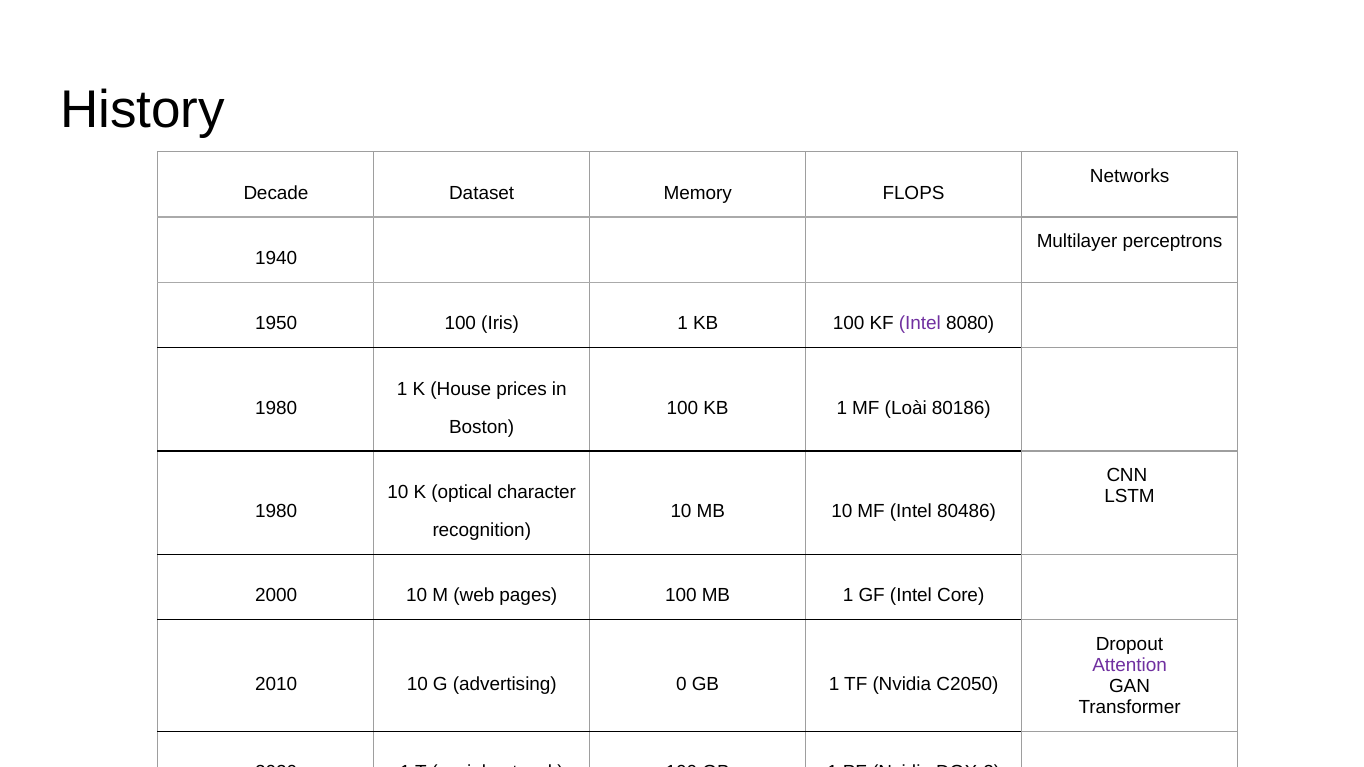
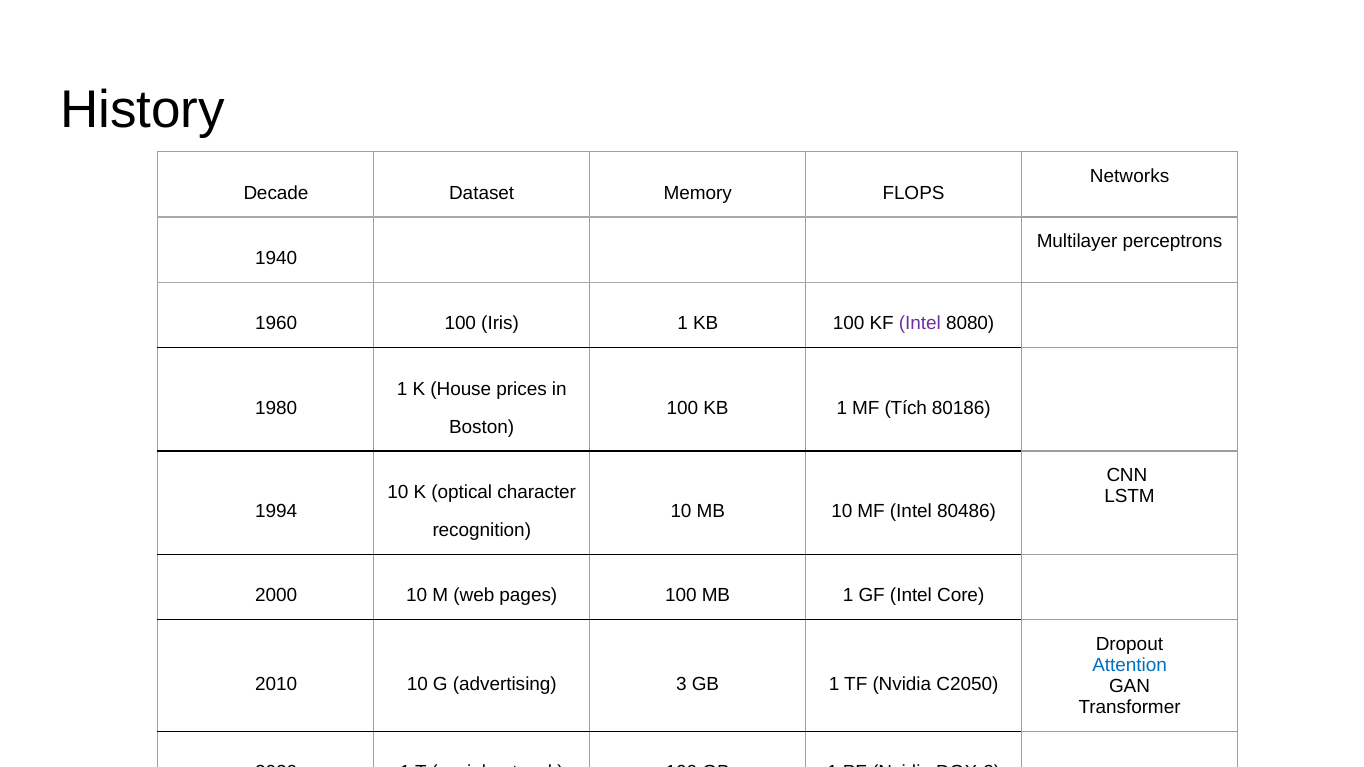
1950: 1950 -> 1960 (276, 324)
Loài: Loài -> Tích (906, 408)
1980: 1980 -> 1994 (276, 511)
Attention colour: purple -> blue (1130, 665)
0: 0 -> 3 (681, 684)
